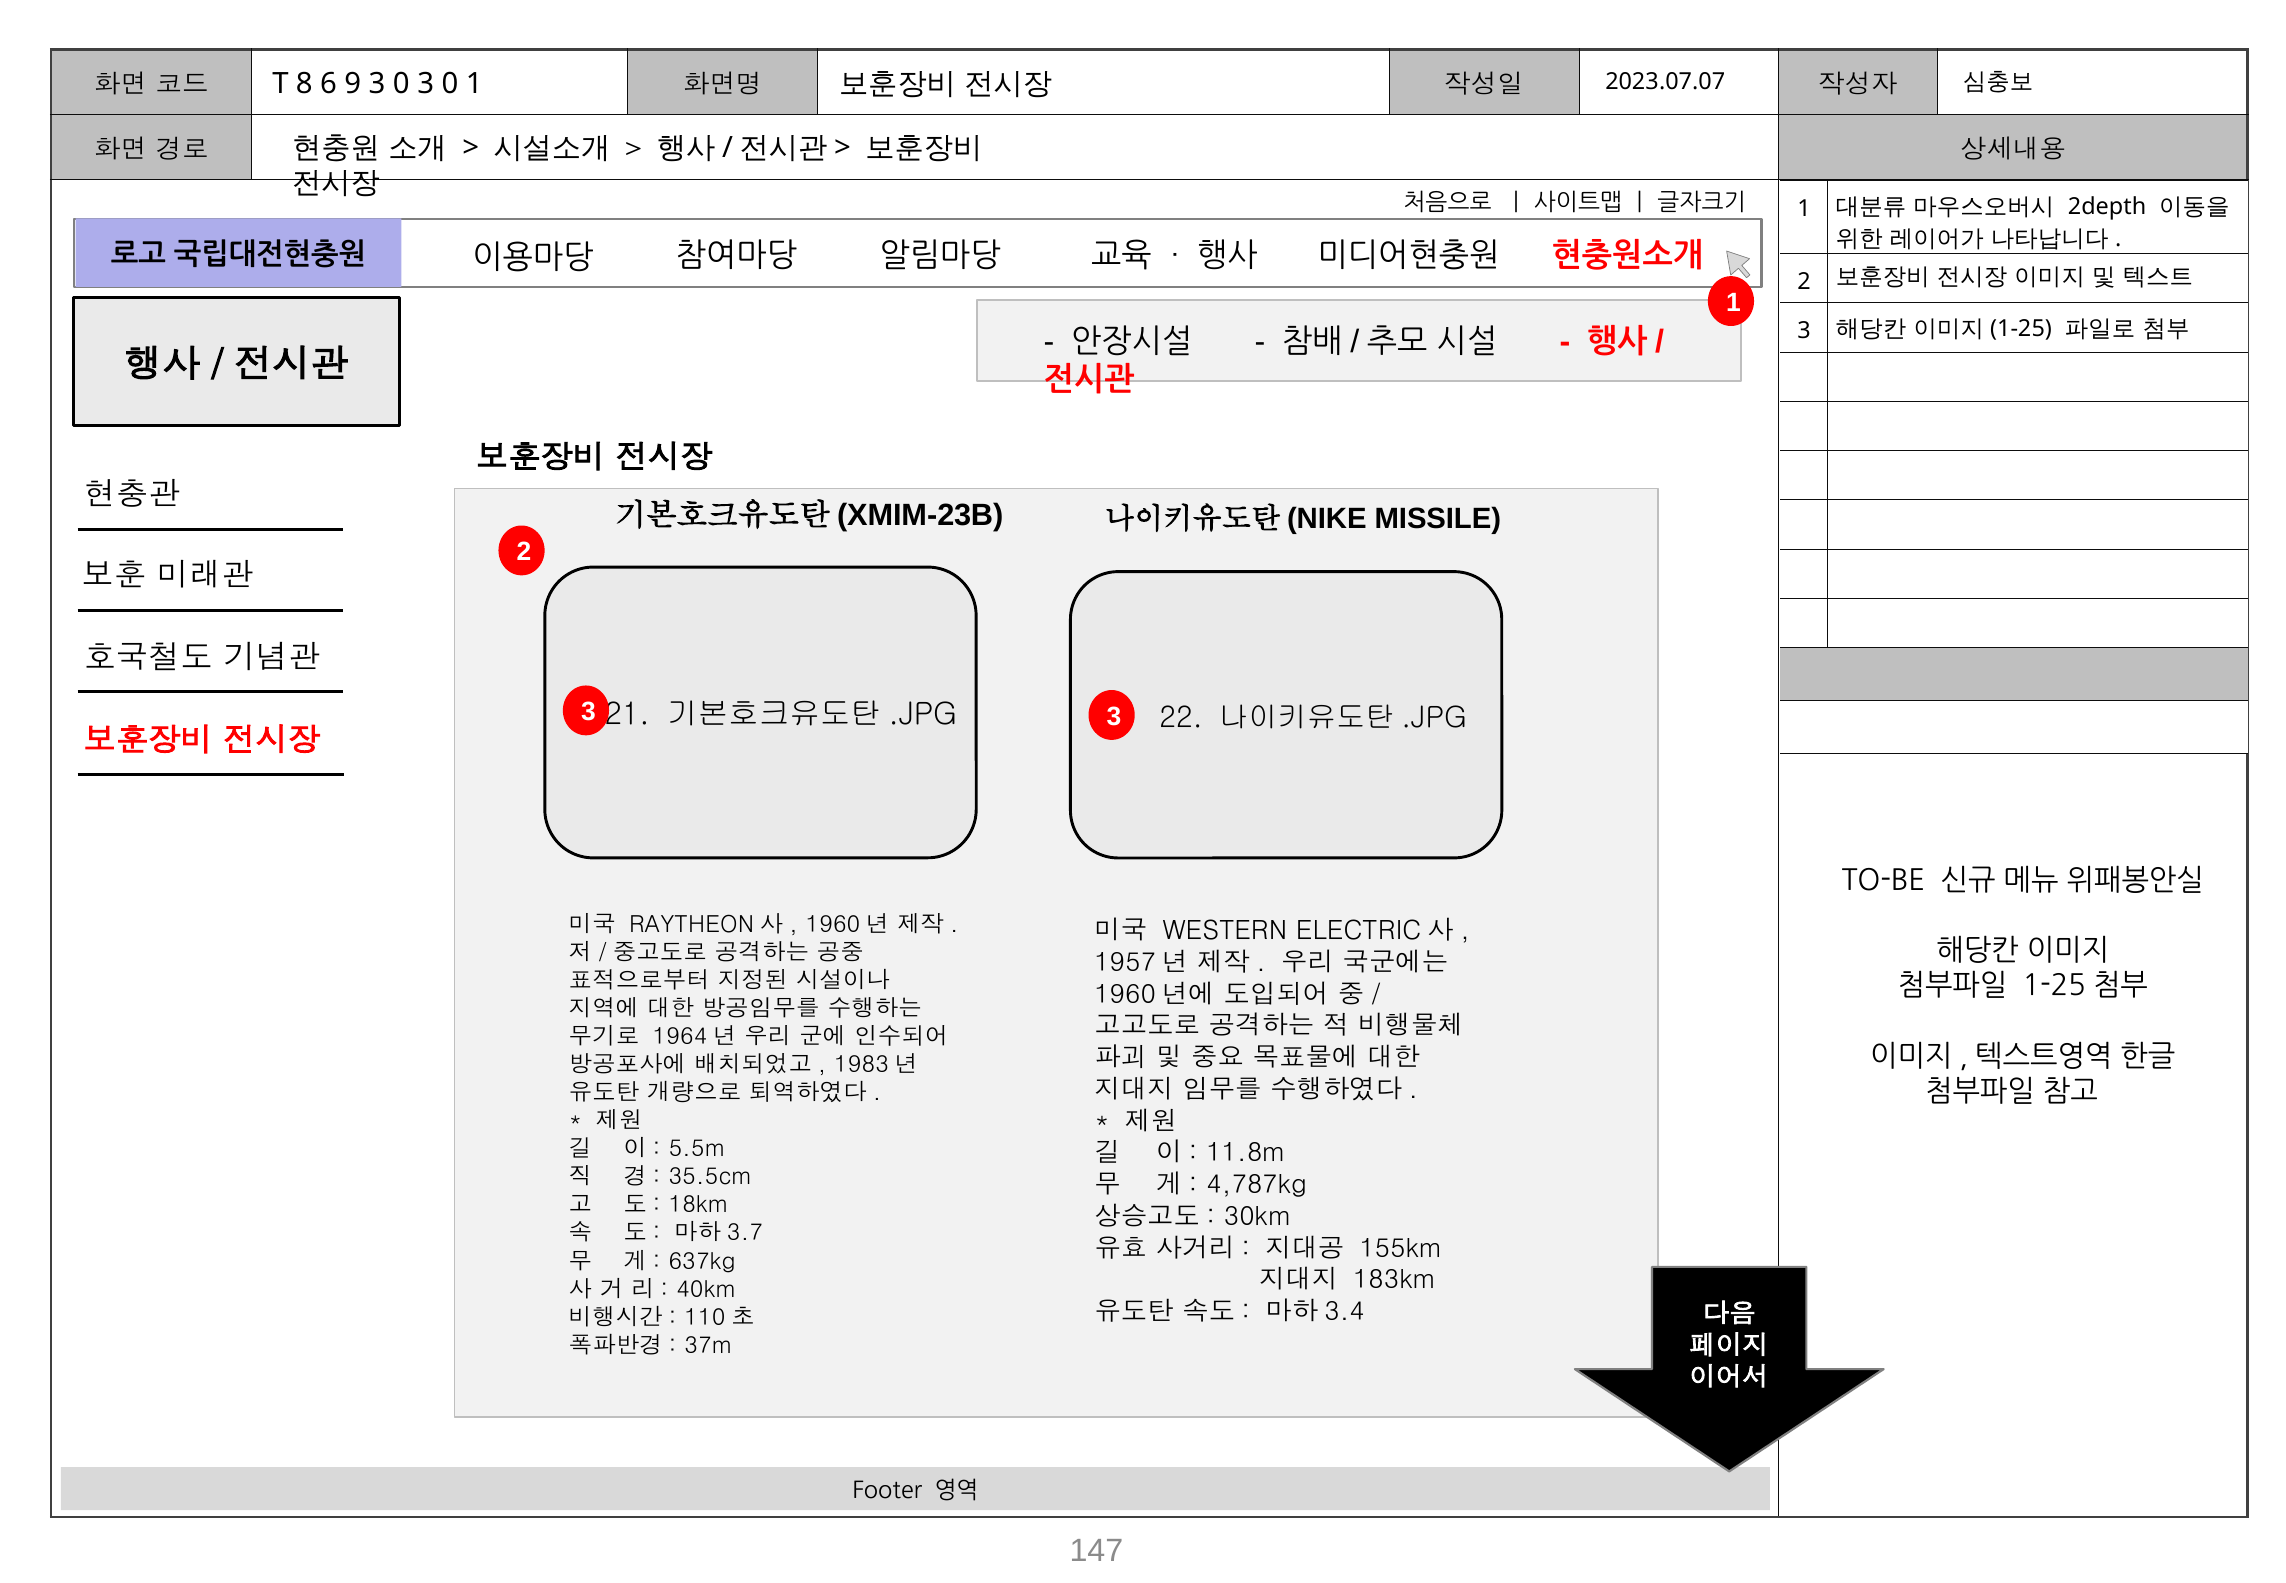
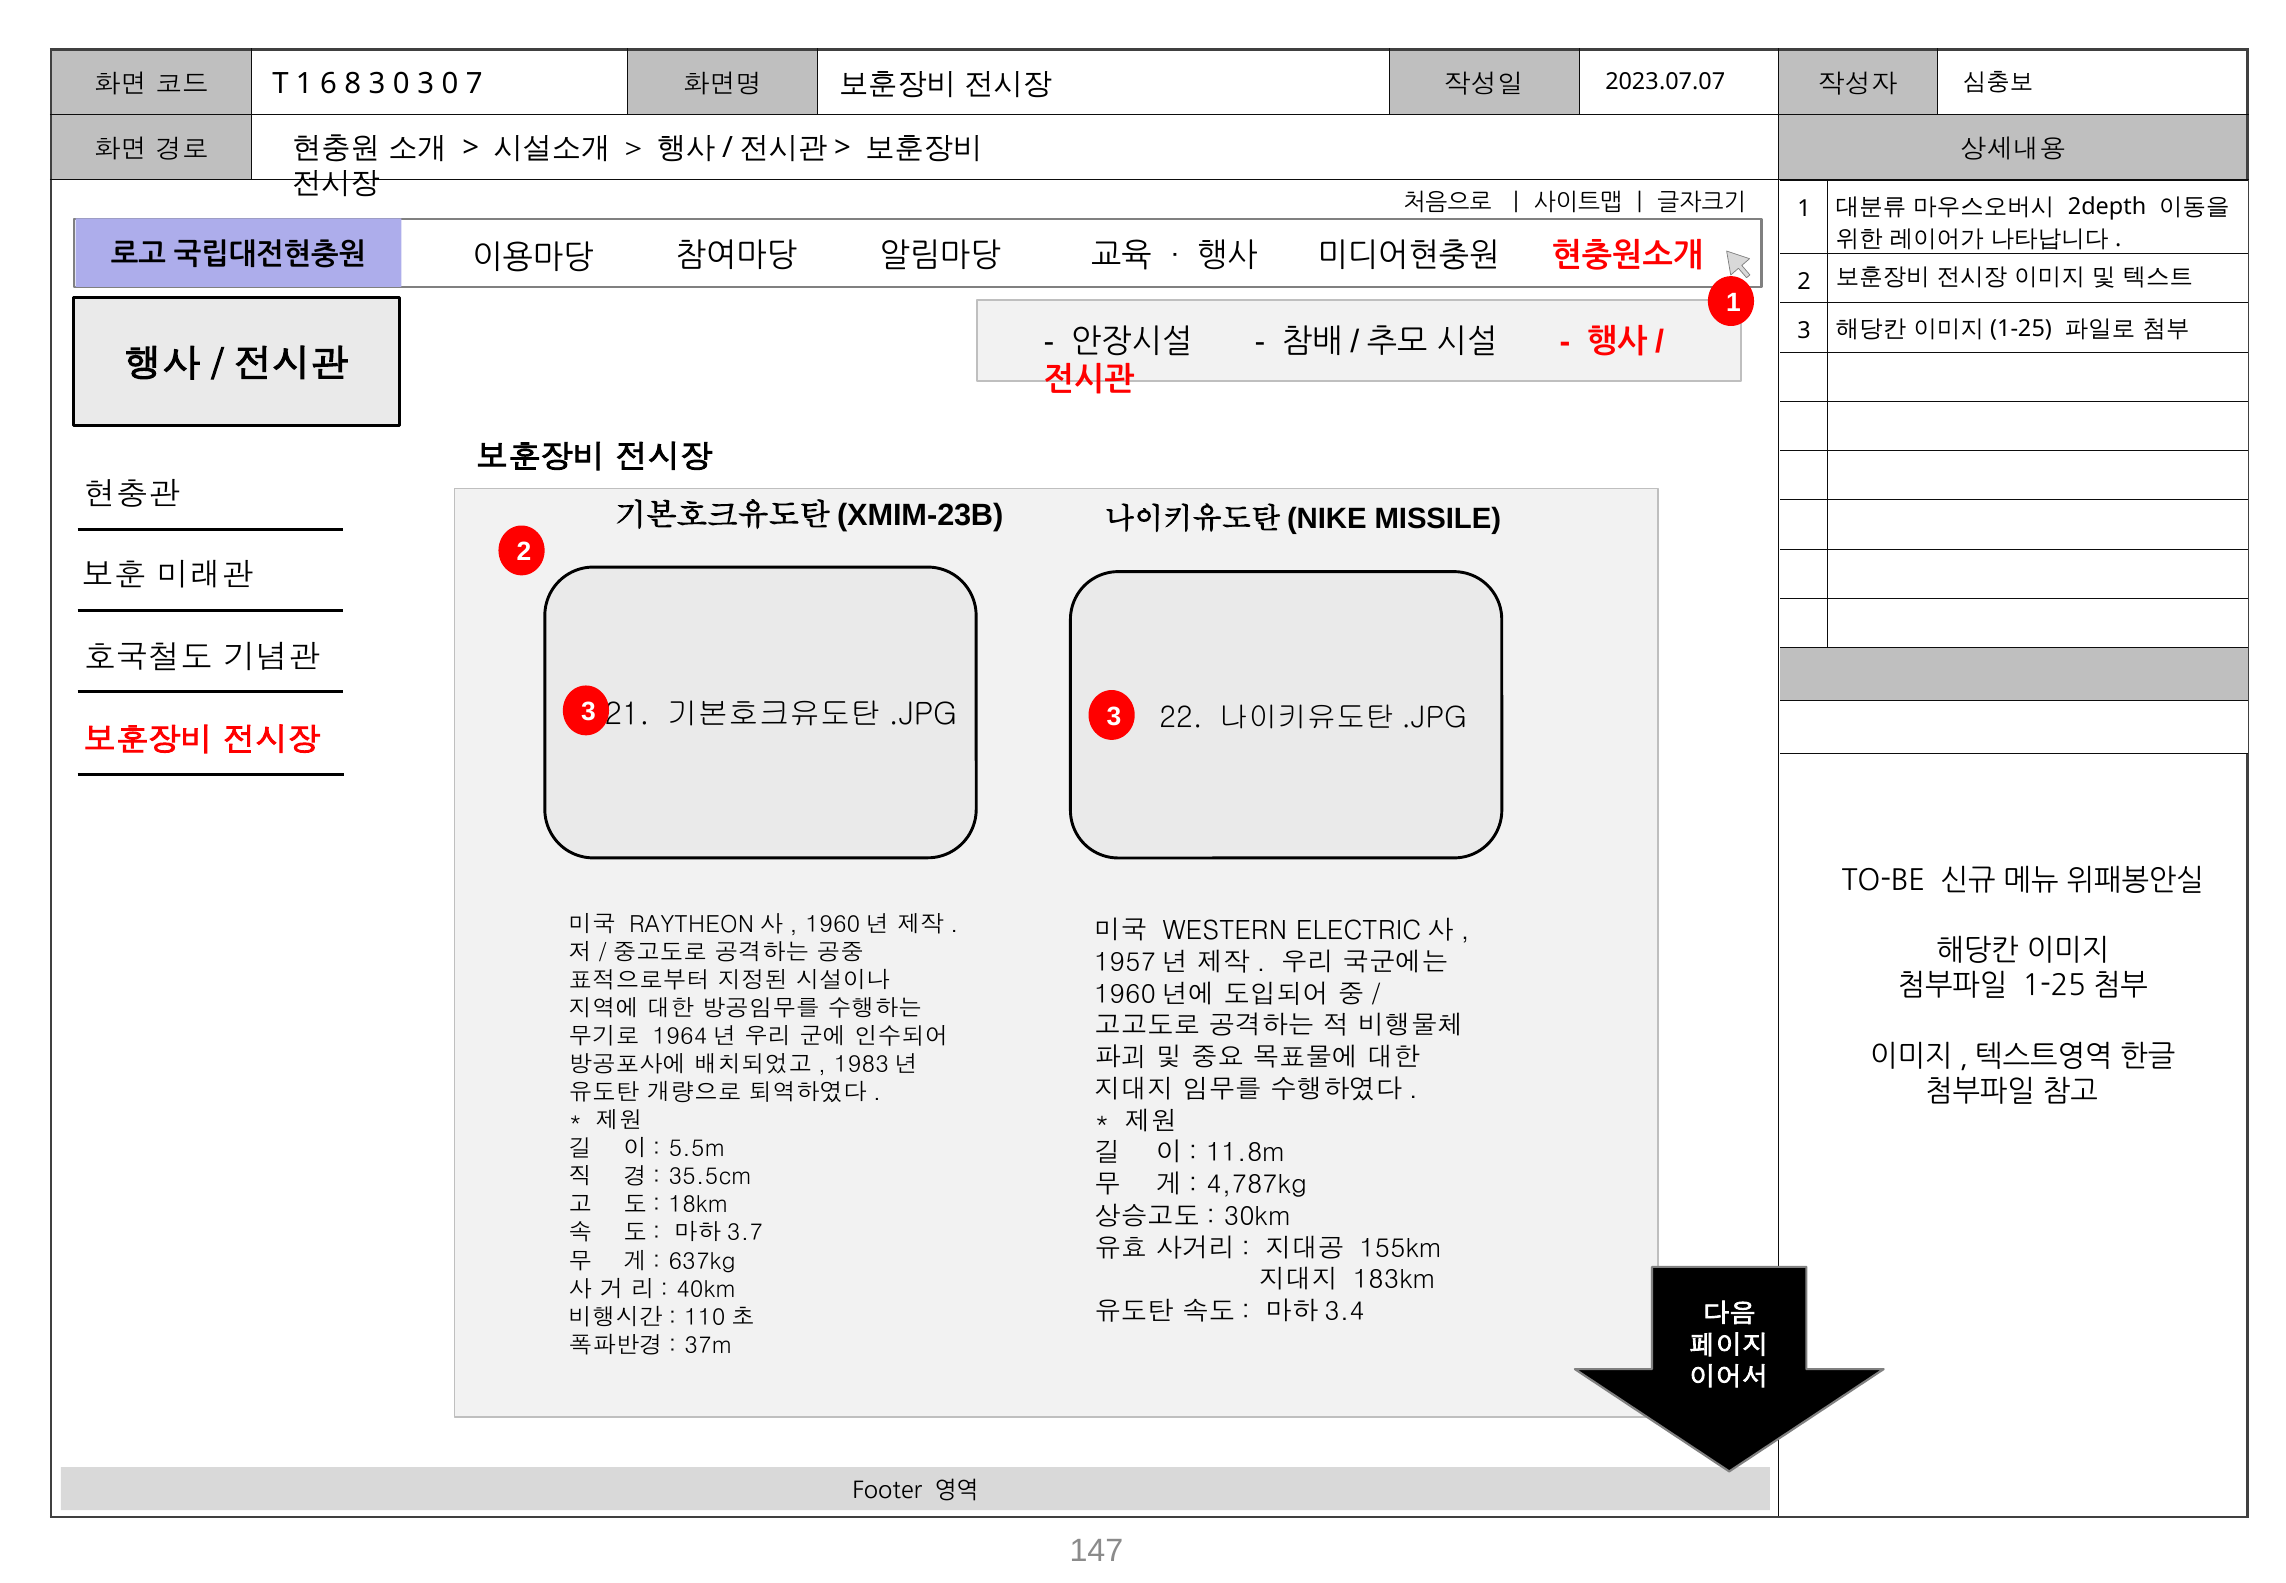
T 8: 8 -> 1 (304, 84)
9: 9 -> 8 (353, 84)
0 1: 1 -> 7 (474, 84)
